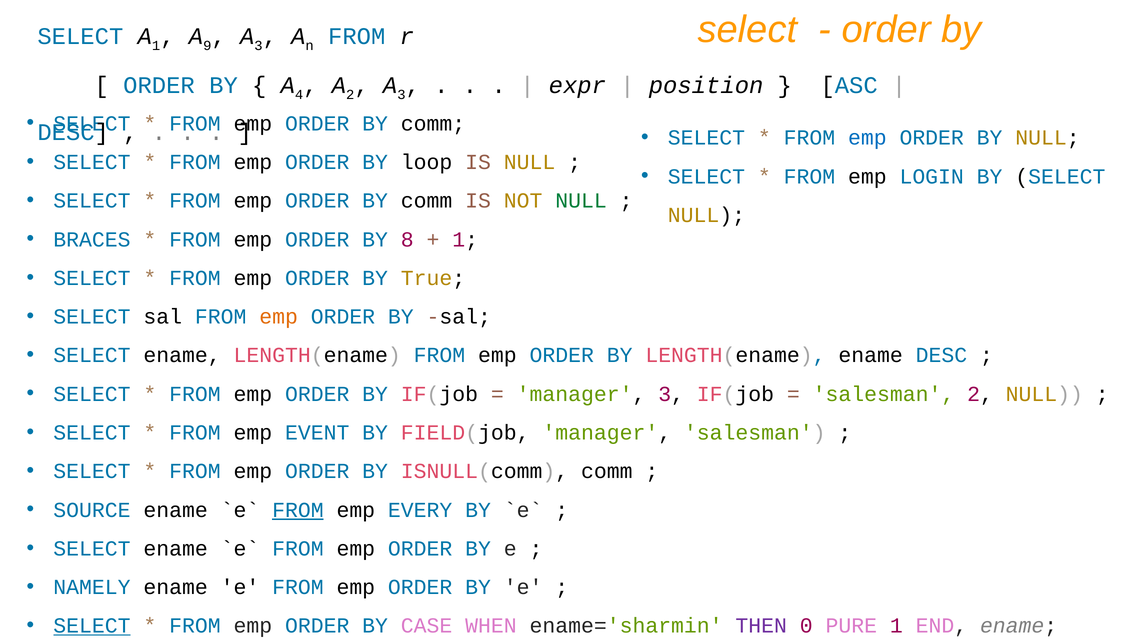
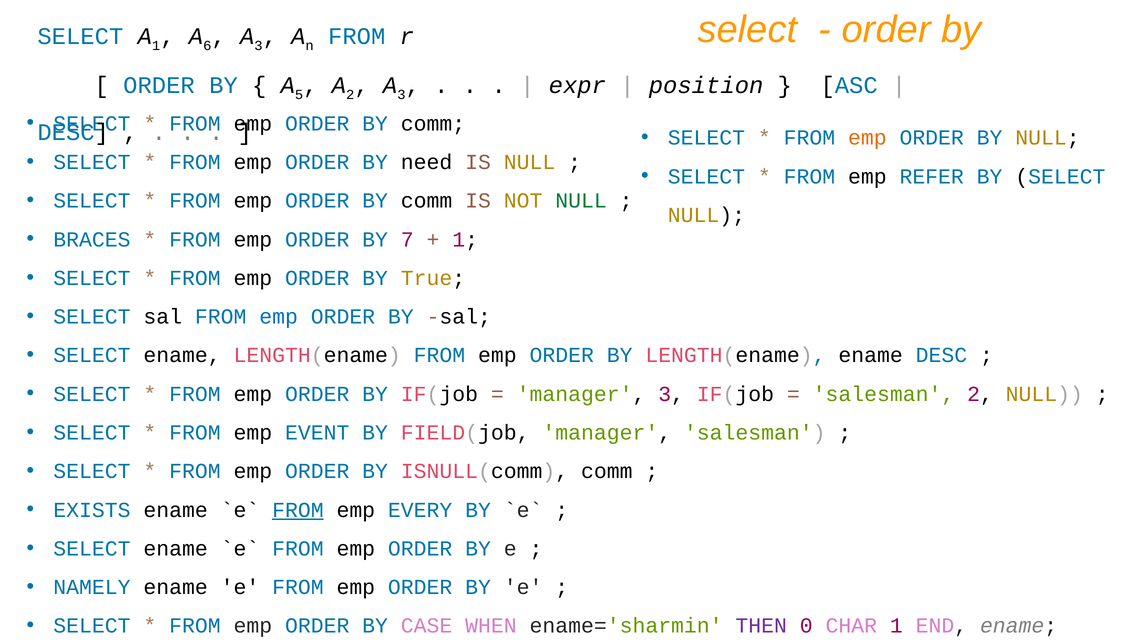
9: 9 -> 6 (207, 46)
4: 4 -> 5 (299, 95)
emp colour: blue -> orange (867, 138)
loop: loop -> need (427, 162)
LOGIN: LOGIN -> REFER (932, 176)
8: 8 -> 7 (407, 239)
emp colour: orange -> blue (279, 316)
SOURCE: SOURCE -> EXISTS (92, 510)
SELECT underline: present -> none (92, 625)
PURE: PURE -> CHAR (851, 625)
